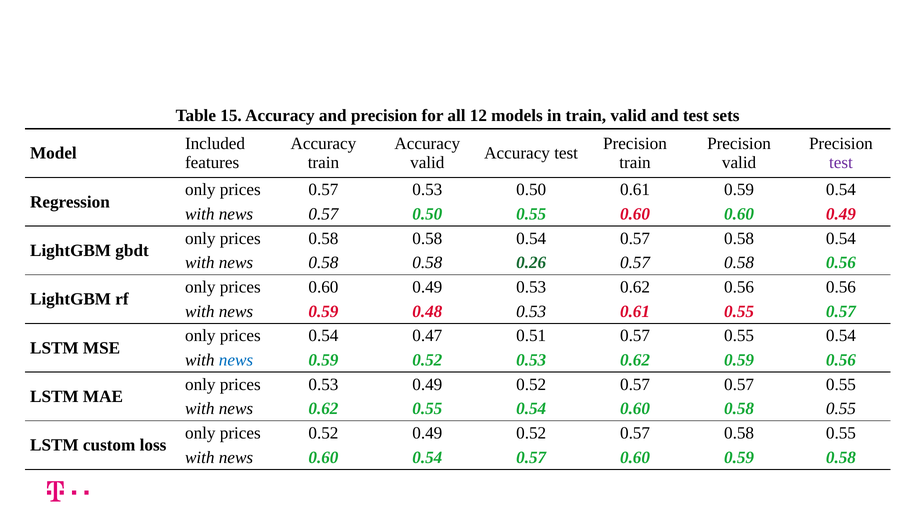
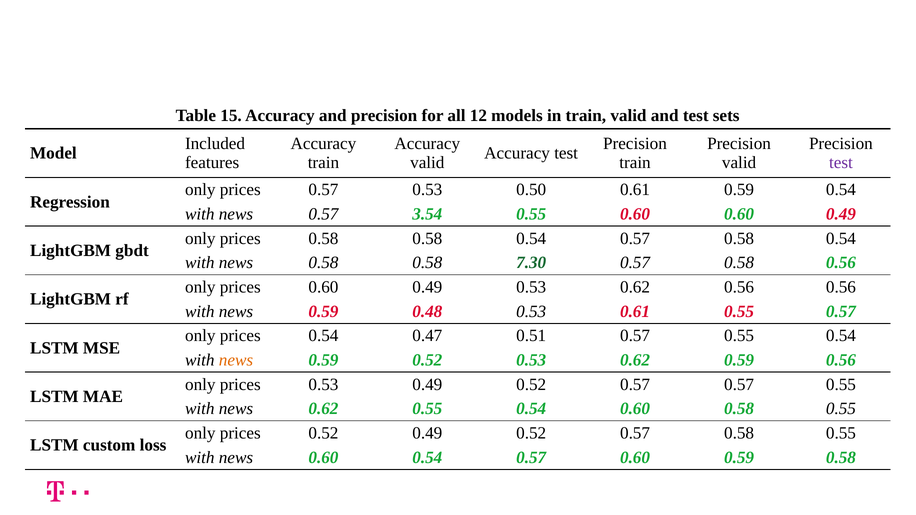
0.57 0.50: 0.50 -> 3.54 (427, 214)
0.26: 0.26 -> 7.30 (531, 263)
news colour: blue -> orange (236, 360)
